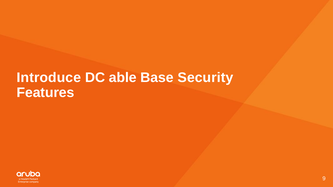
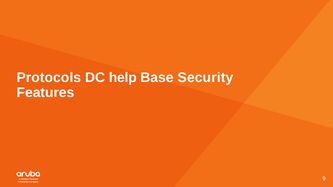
Introduce: Introduce -> Protocols (49, 78)
able: able -> help (123, 78)
